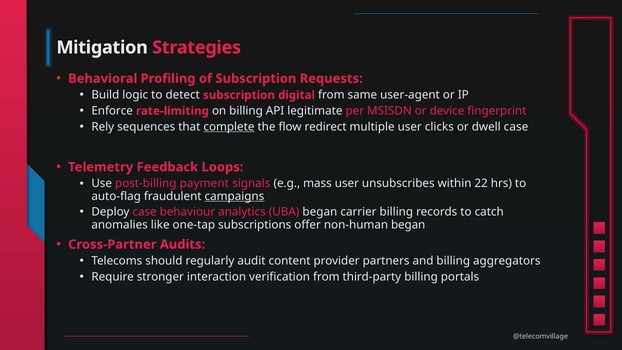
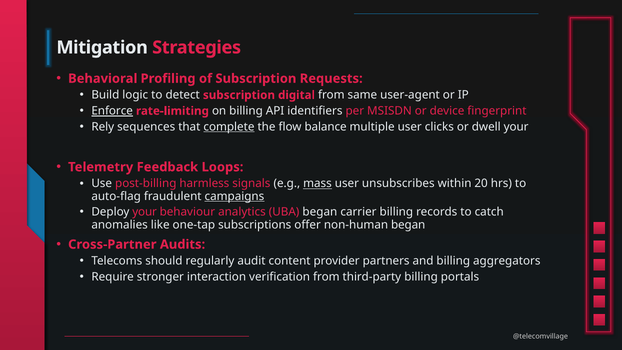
Enforce underline: none -> present (112, 111)
legitimate: legitimate -> identifiers (315, 111)
redirect: redirect -> balance (326, 127)
dwell case: case -> your (516, 127)
payment: payment -> harmless (204, 184)
mass underline: none -> present (317, 184)
22: 22 -> 20 (481, 184)
Deploy case: case -> your (145, 212)
